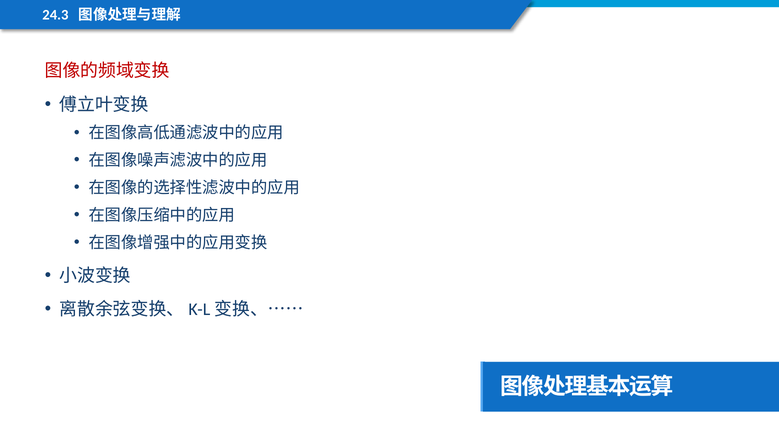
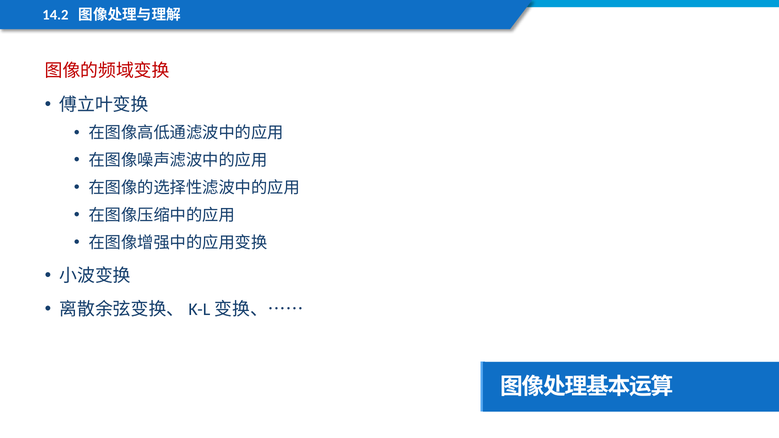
24.3: 24.3 -> 14.2 (55, 15)
